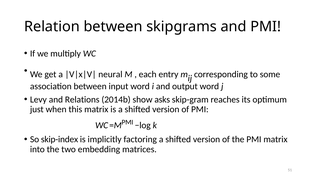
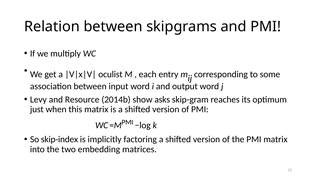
neural: neural -> oculist (110, 74)
Relations: Relations -> Resource (82, 99)
